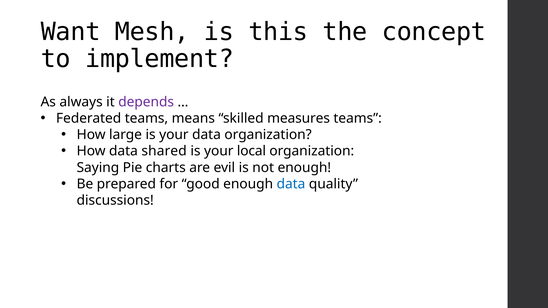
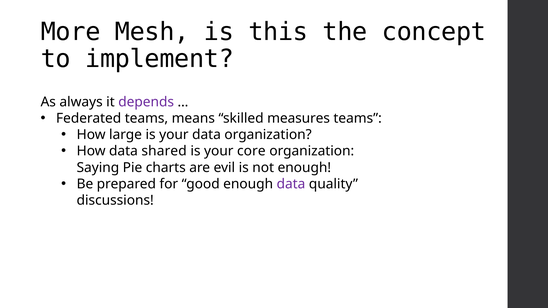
Want: Want -> More (71, 32)
local: local -> core (251, 151)
data colour: blue -> purple (291, 184)
